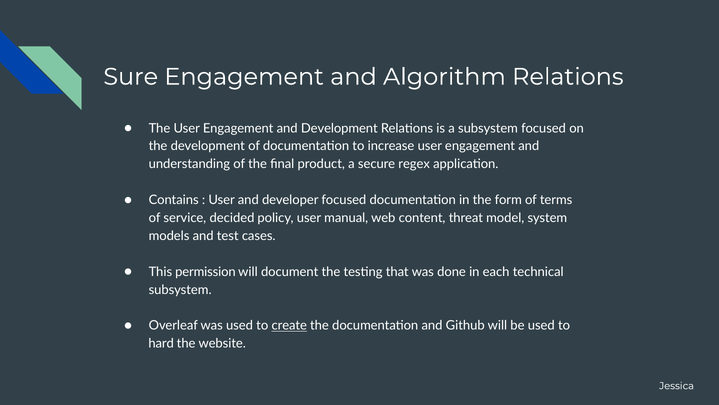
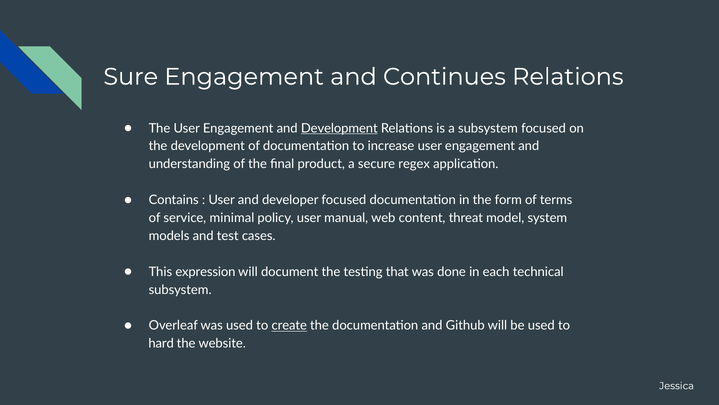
Algorithm: Algorithm -> Continues (444, 77)
Development underline: none -> present (339, 128)
decided: decided -> minimal (232, 218)
permission: permission -> expression (205, 271)
